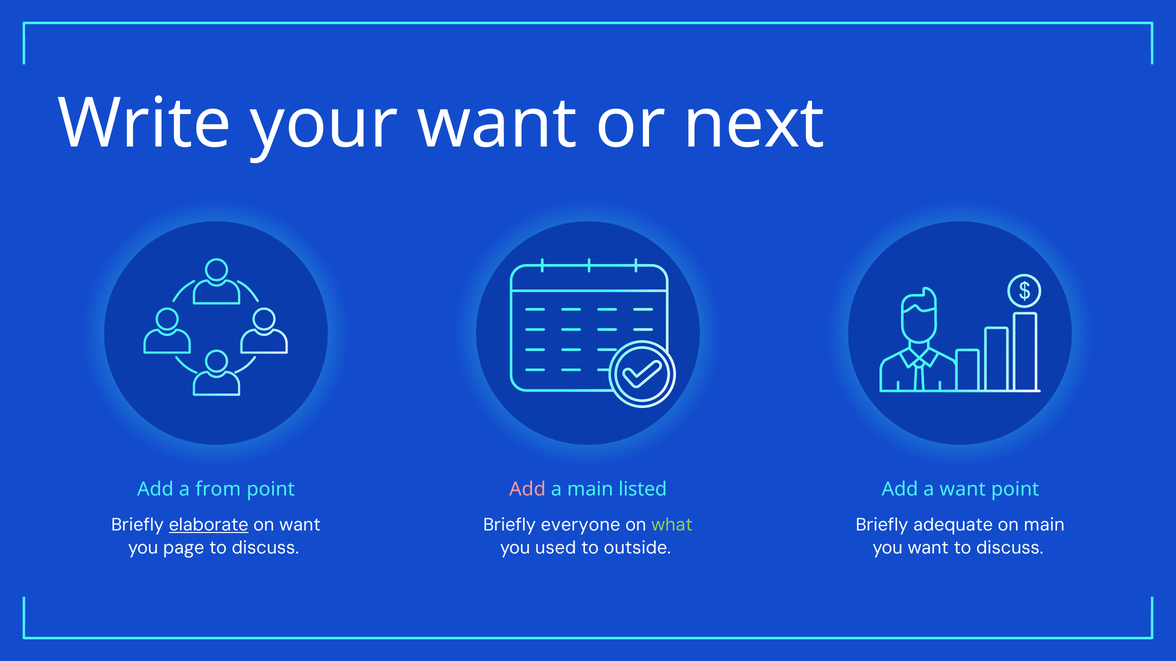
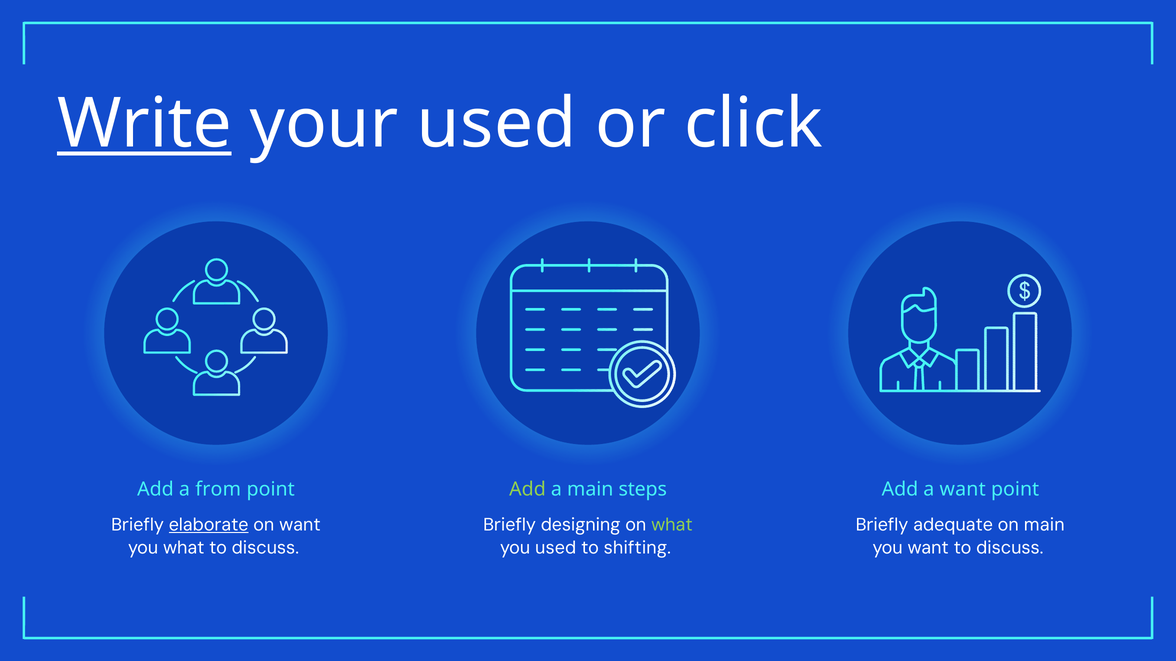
Write underline: none -> present (144, 124)
your want: want -> used (497, 124)
next: next -> click (754, 124)
Add colour: pink -> light green (528, 490)
listed: listed -> steps (643, 490)
everyone: everyone -> designing (581, 525)
you page: page -> what (184, 548)
outside: outside -> shifting (637, 548)
